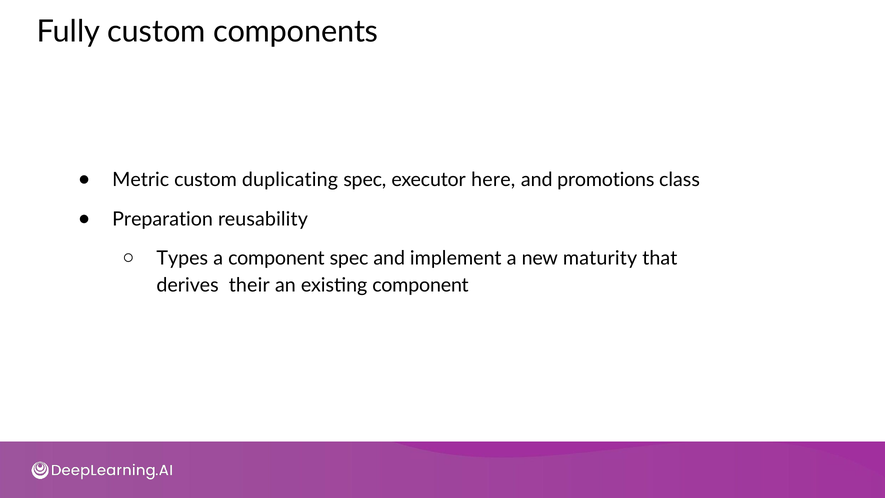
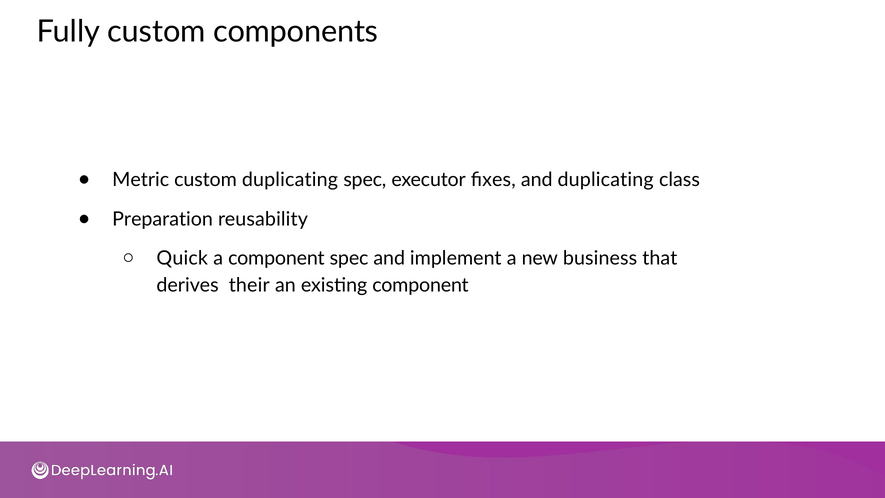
here: here -> ﬁxes (493, 180)
and promotions: promotions -> duplicating (606, 180)
Types: Types -> Quick (182, 258)
maturity: maturity -> business (600, 258)
